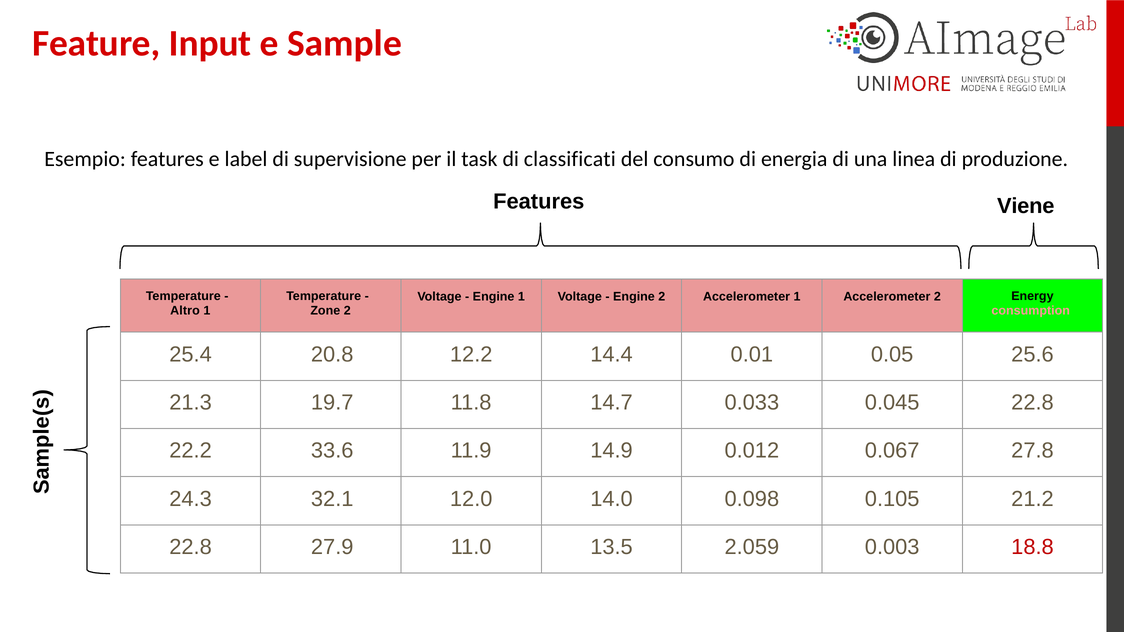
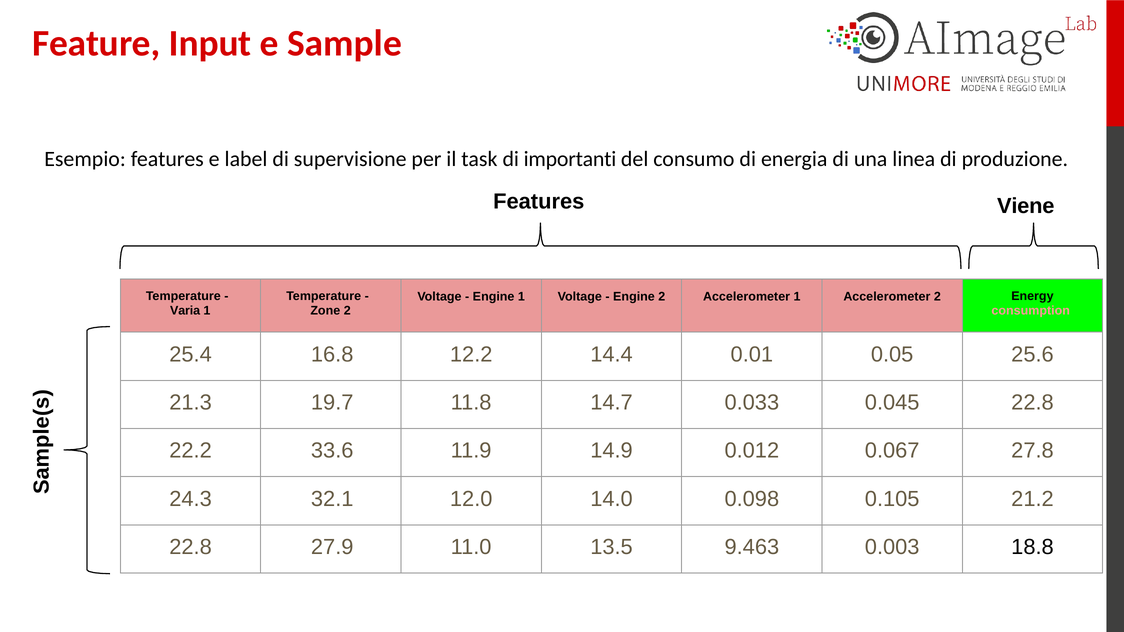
classificati: classificati -> importanti (570, 159)
Altro: Altro -> Varia (185, 311)
20.8: 20.8 -> 16.8 (332, 355)
2.059: 2.059 -> 9.463 (752, 547)
18.8 colour: red -> black (1032, 547)
